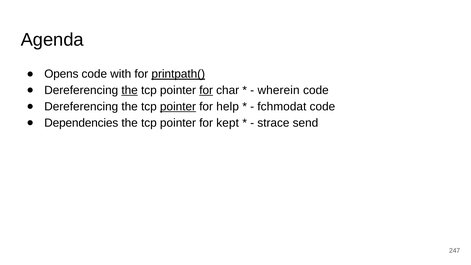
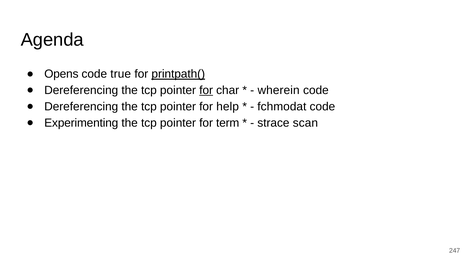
with: with -> true (121, 74)
the underline: present -> none (130, 90)
pointer underline: present -> none (178, 107)
Dependencies: Dependencies -> Experimenting (81, 123)
kept: kept -> term (228, 123)
send: send -> scan (305, 123)
